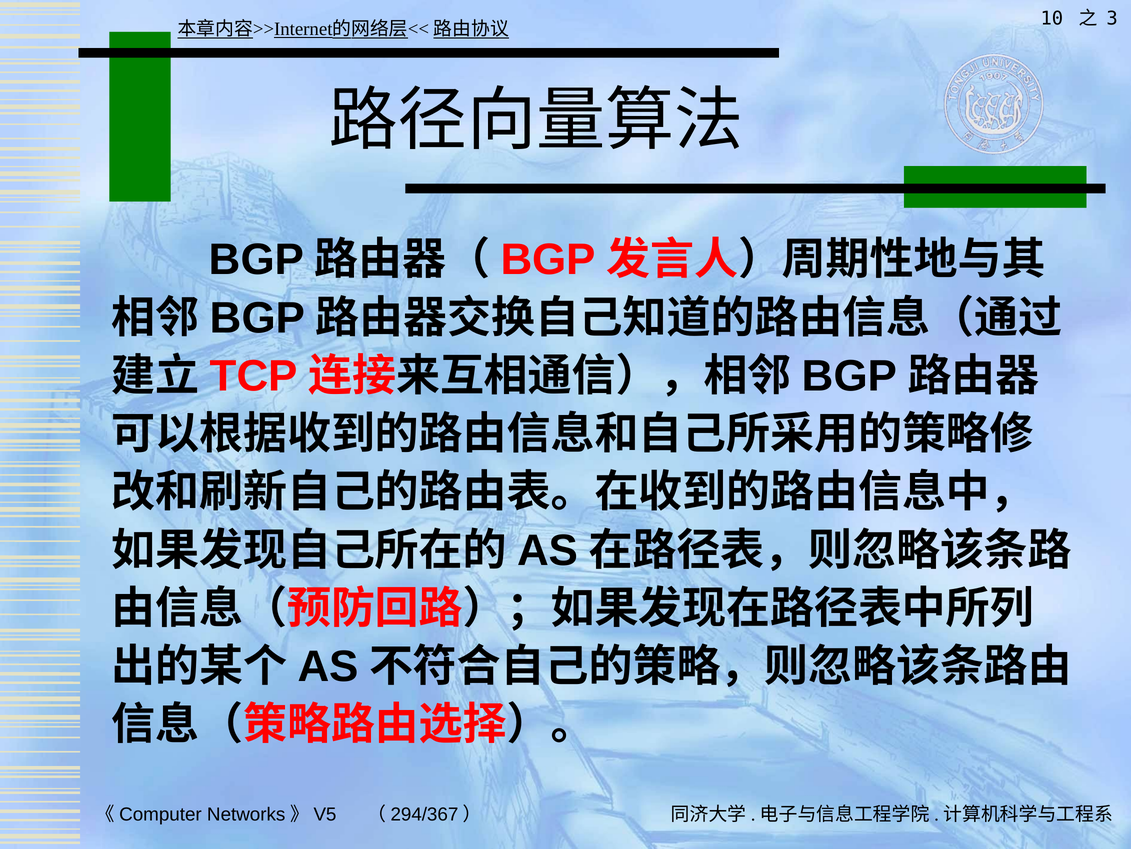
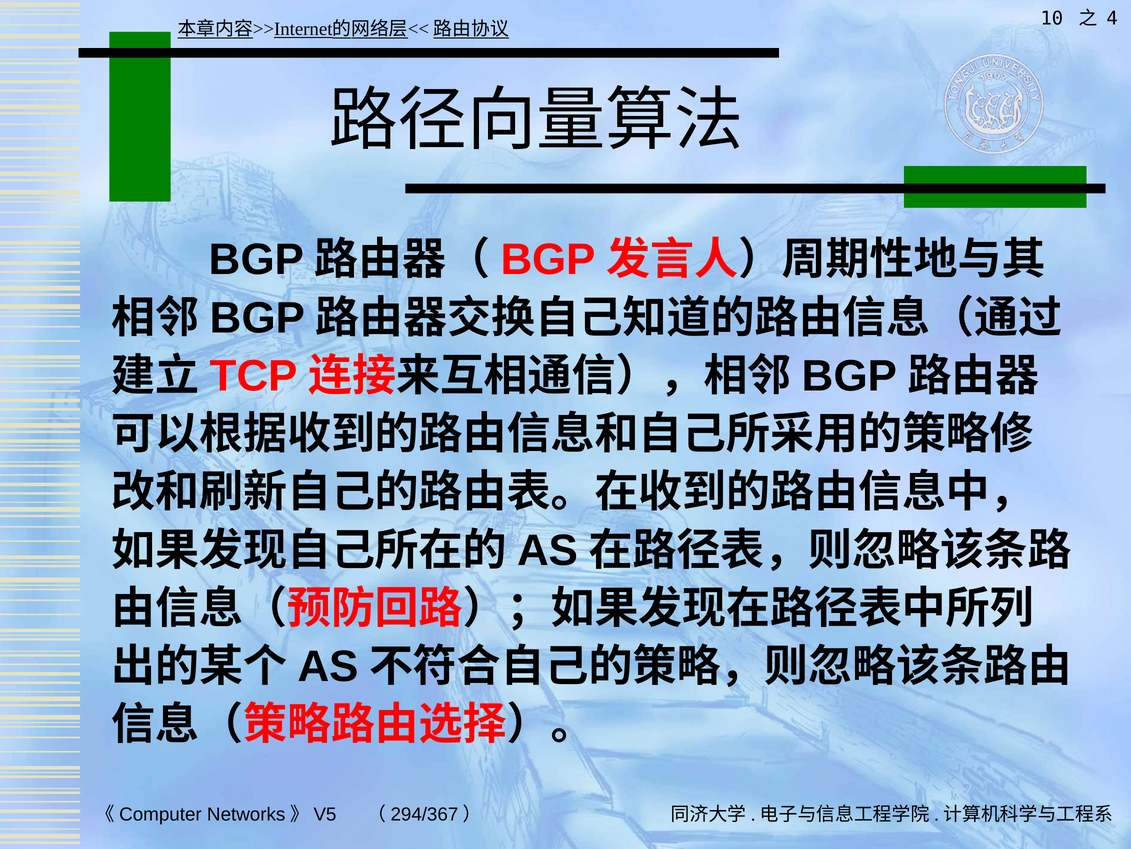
3: 3 -> 4 (1112, 18)
